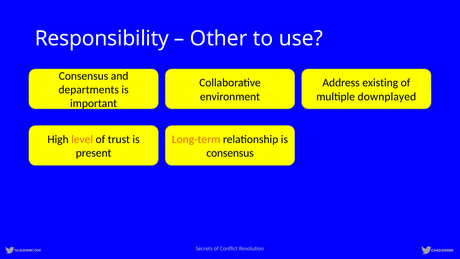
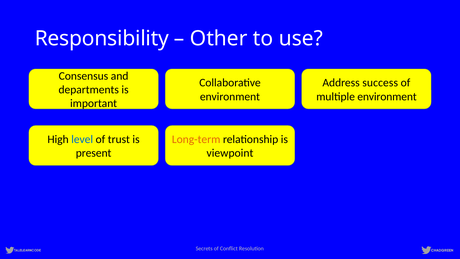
existing: existing -> success (380, 83)
multiple downplayed: downplayed -> environment (387, 96)
level colour: orange -> blue (82, 139)
consensus: consensus -> viewpoint (230, 153)
